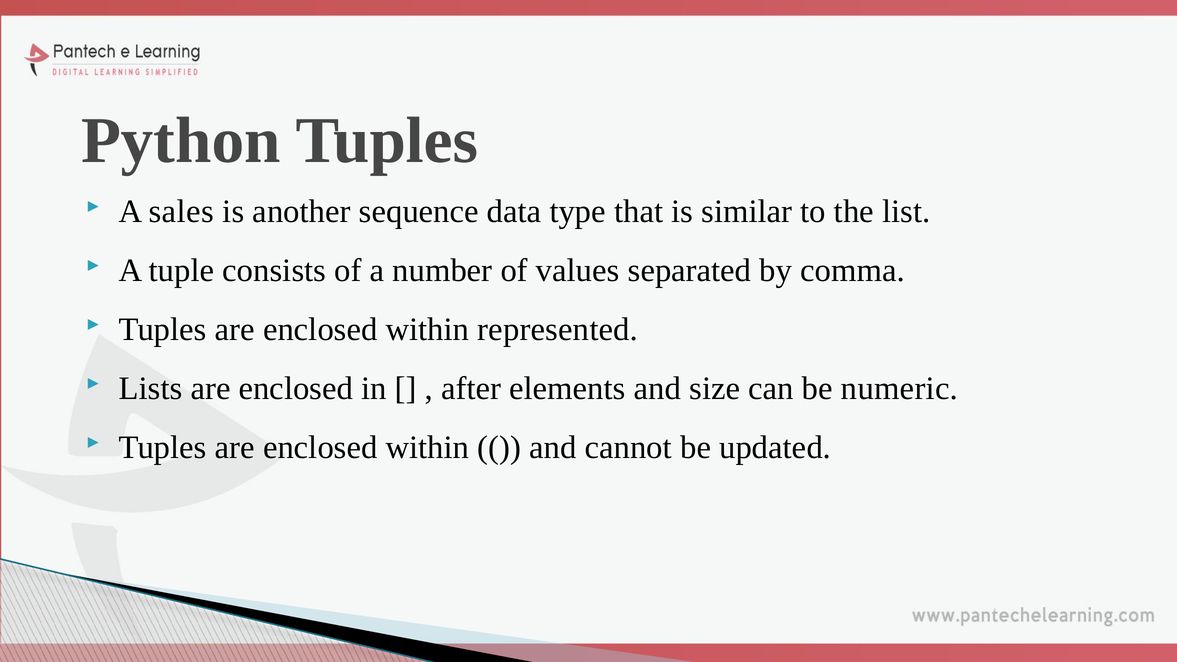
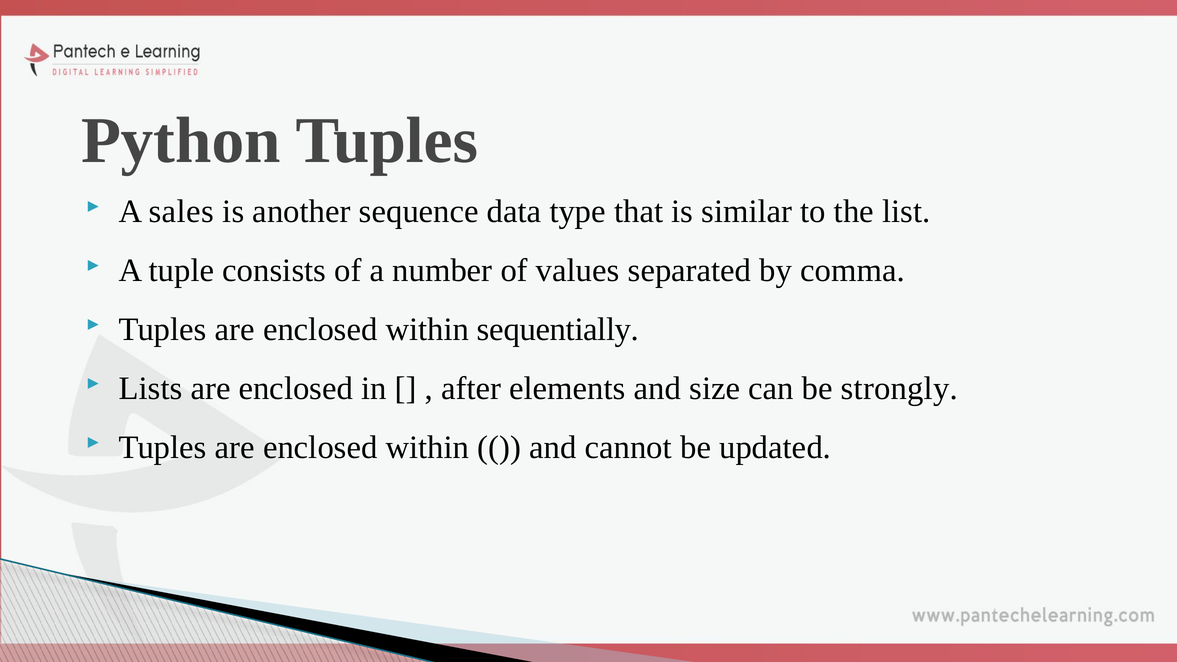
represented: represented -> sequentially (558, 329)
numeric: numeric -> strongly (899, 388)
